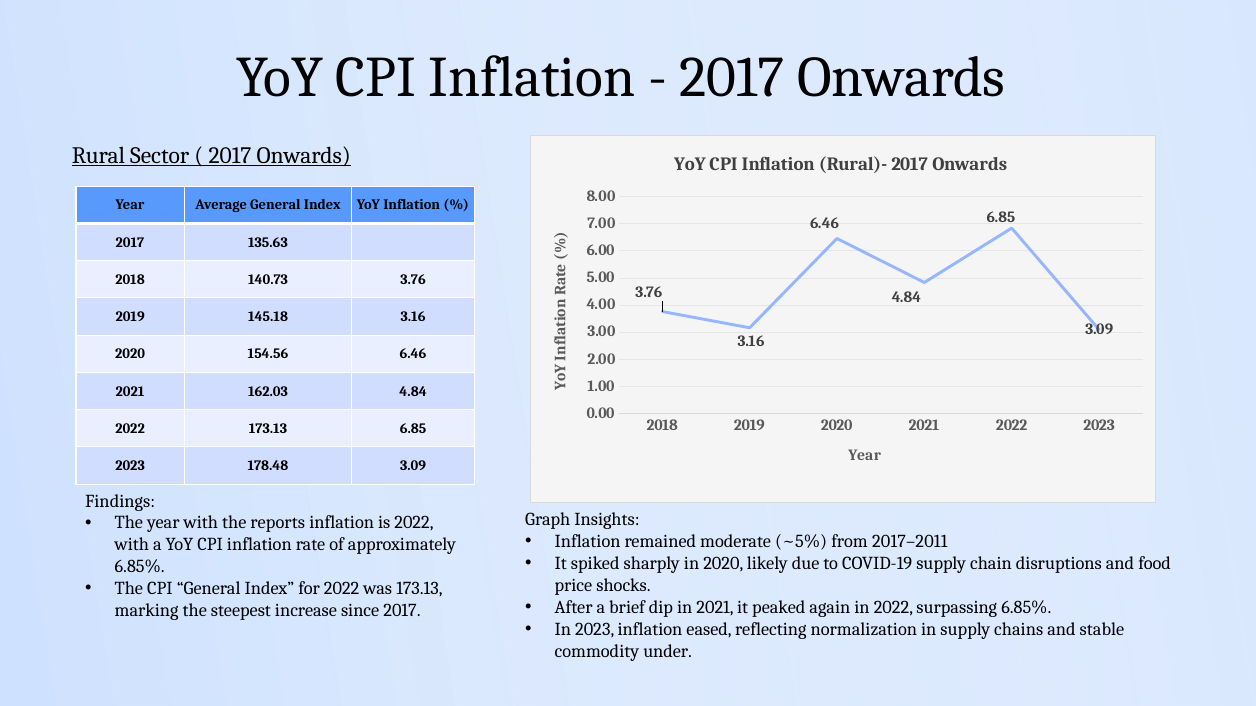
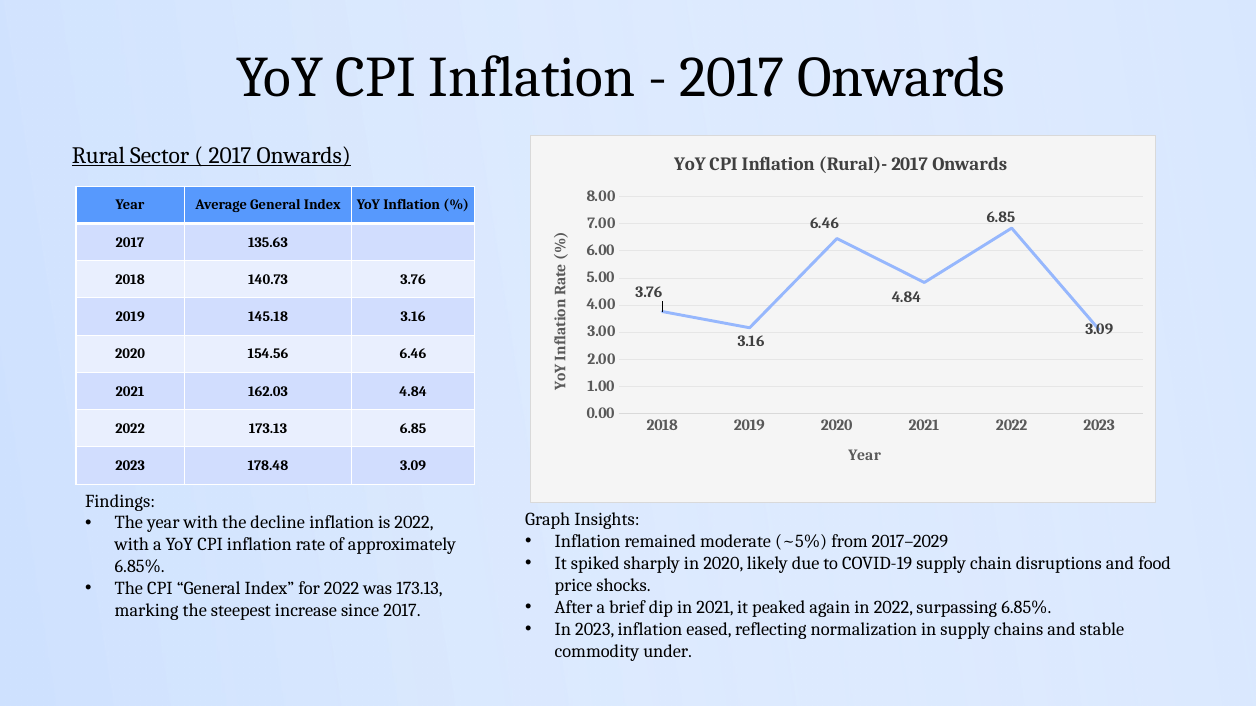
reports: reports -> decline (278, 523)
2017–2011: 2017–2011 -> 2017–2029 (910, 542)
